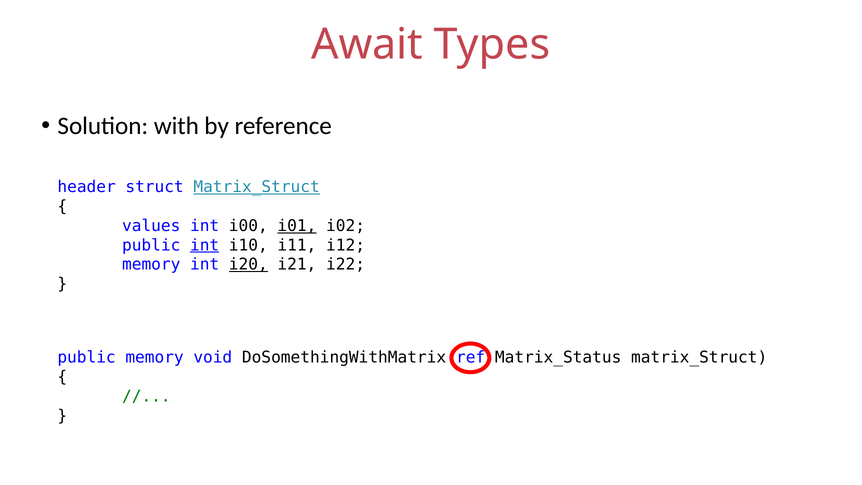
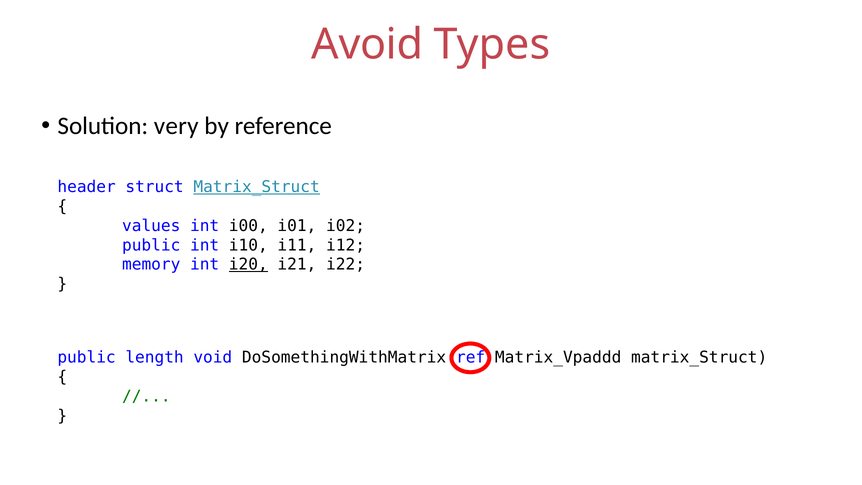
Await: Await -> Avoid (367, 45)
with: with -> very (176, 126)
i01 underline: present -> none (297, 226)
int underline: present -> none (205, 245)
public memory: memory -> length (155, 357)
Matrix_Status: Matrix_Status -> Matrix_Vpaddd (558, 357)
